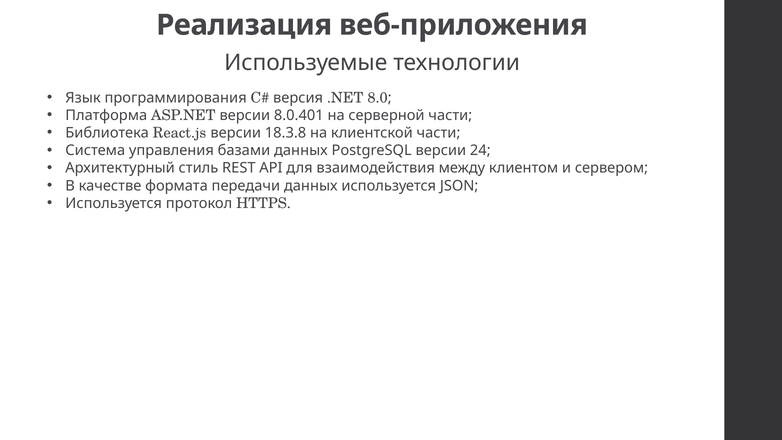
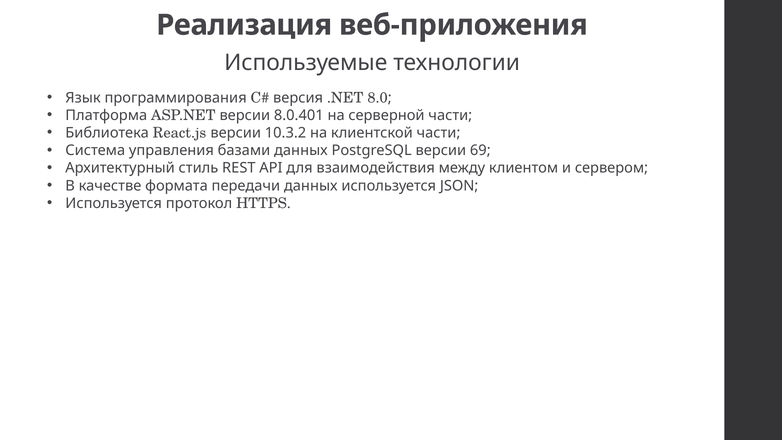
18.3.8: 18.3.8 -> 10.3.2 (286, 133)
24: 24 -> 69 (480, 150)
